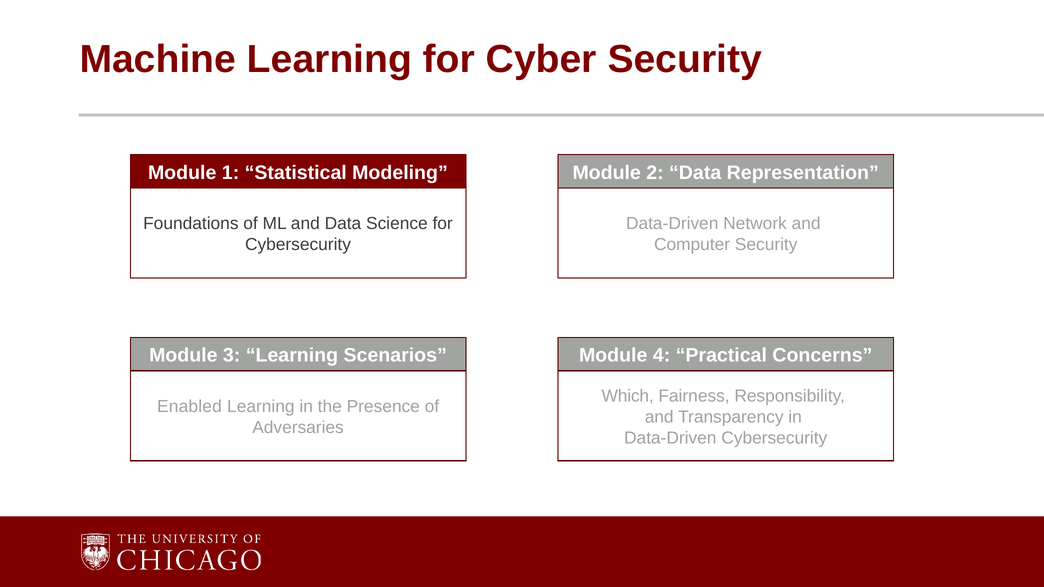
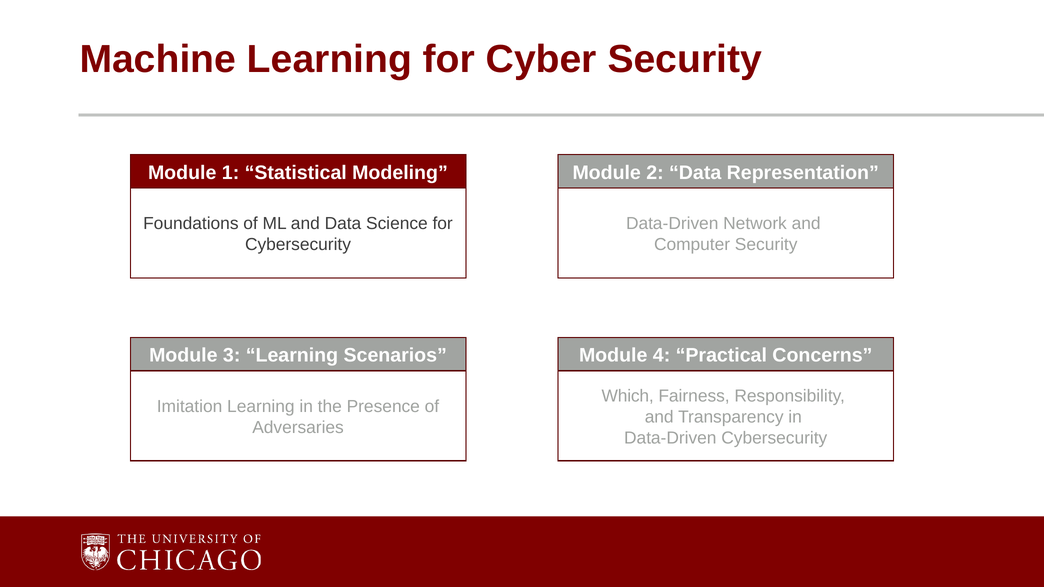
Enabled: Enabled -> Imitation (190, 407)
